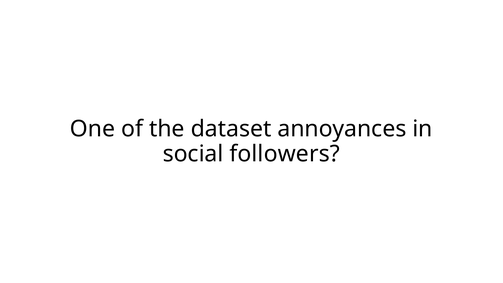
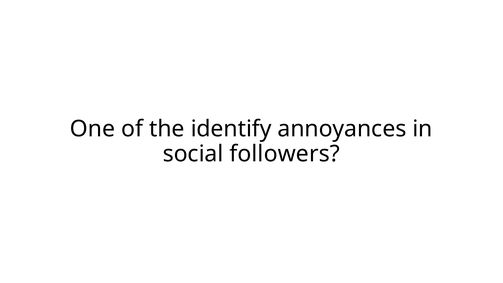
dataset: dataset -> identify (231, 129)
